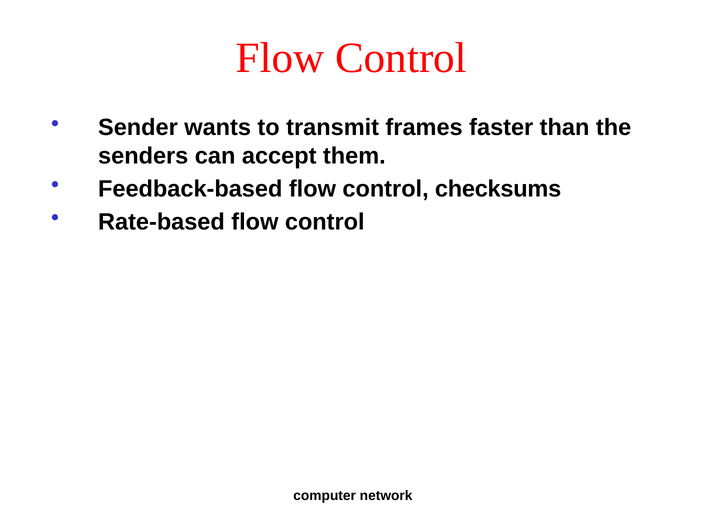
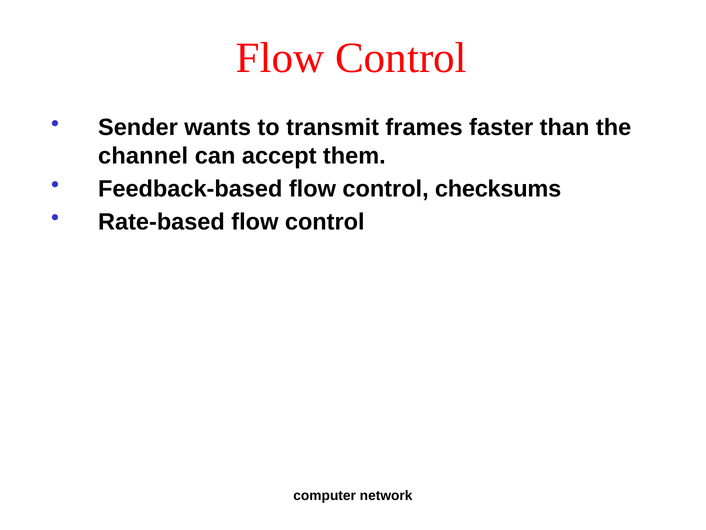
senders: senders -> channel (143, 156)
